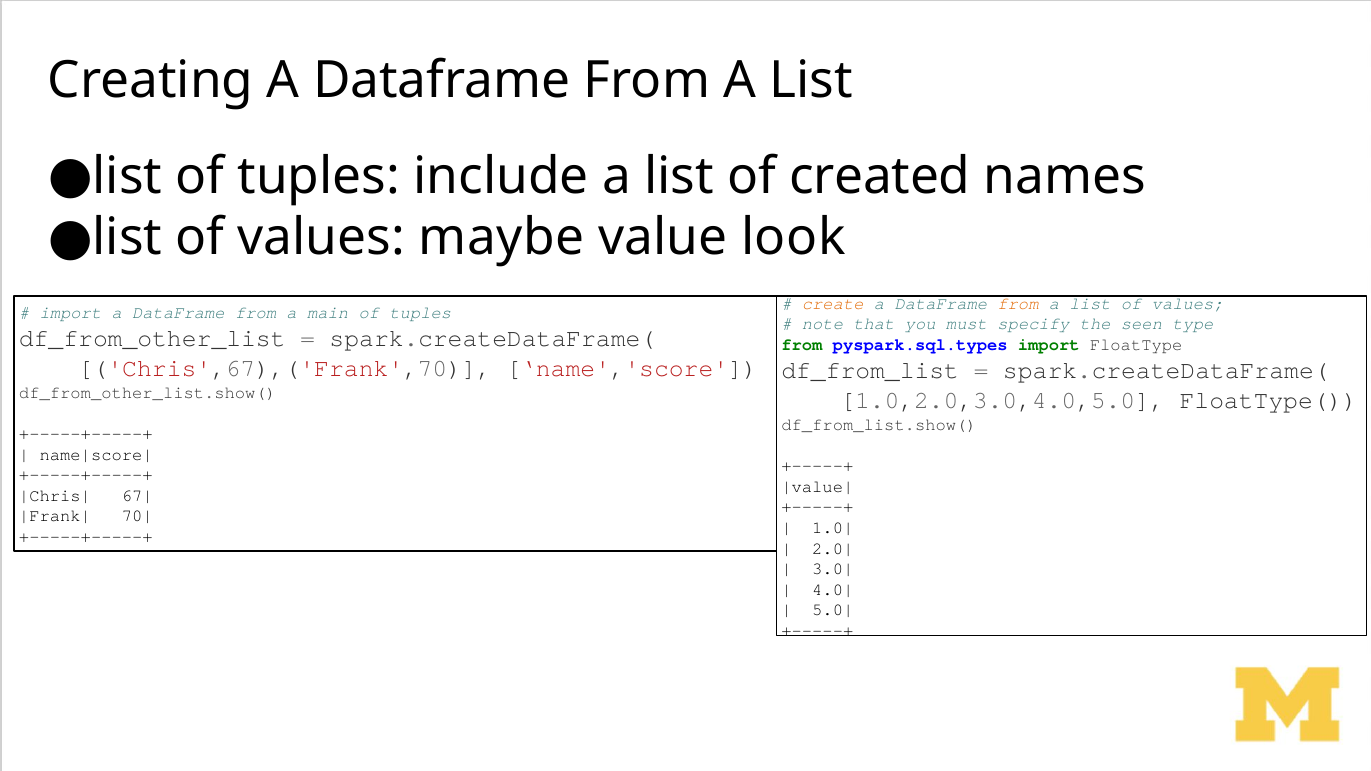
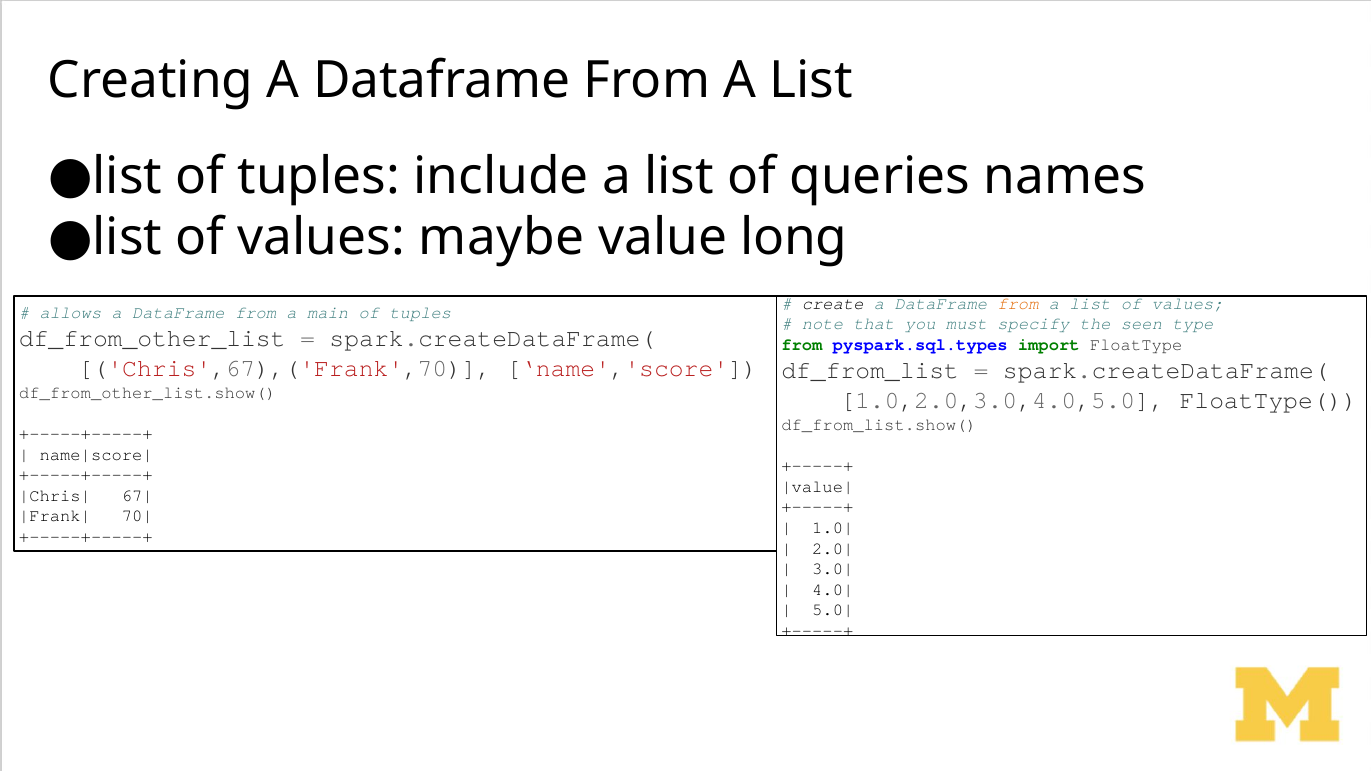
created: created -> queries (880, 176)
look: look -> long (794, 238)
create colour: orange -> black (833, 304)
import: import -> allows (70, 313)
